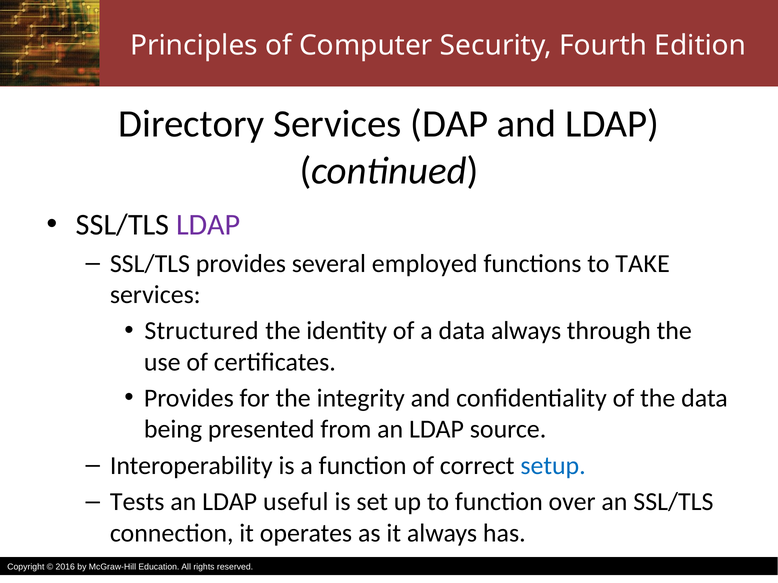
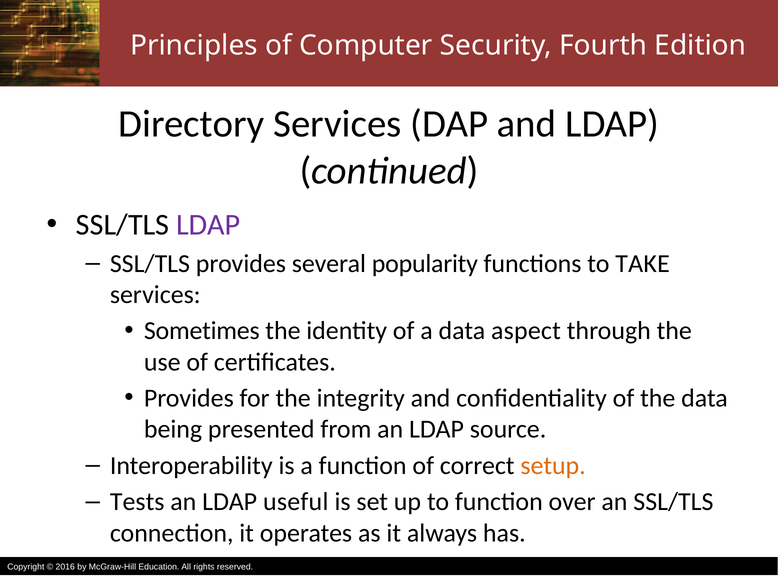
employed: employed -> popularity (425, 264)
Structured: Structured -> Sometimes (202, 331)
data always: always -> aspect (526, 331)
setup colour: blue -> orange (553, 466)
